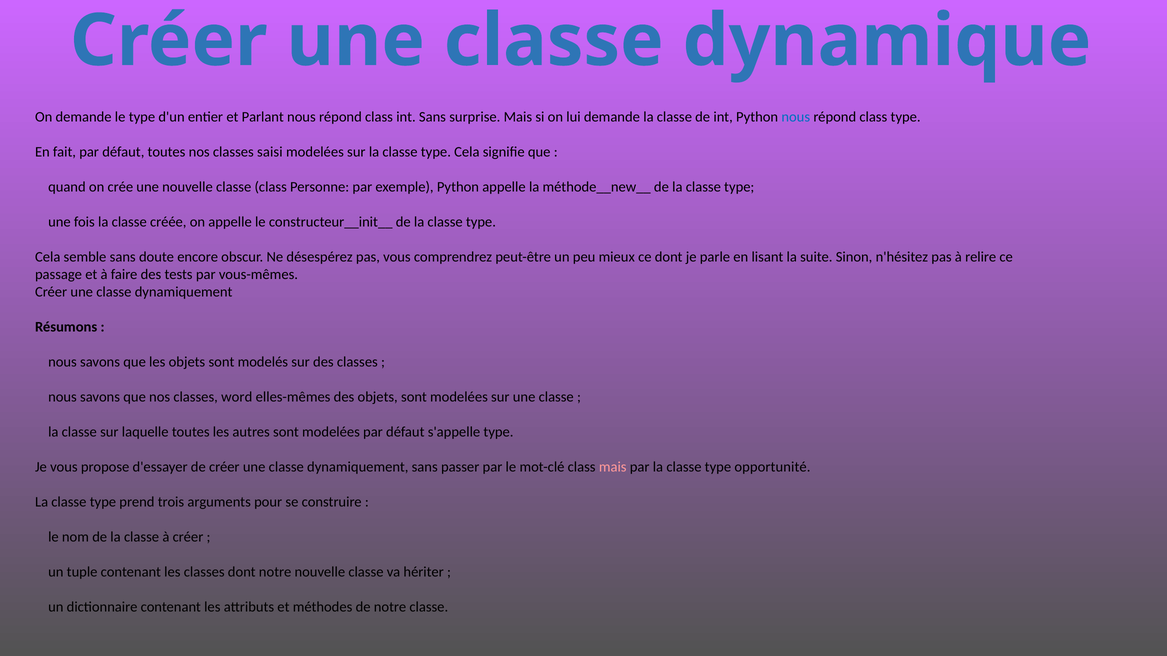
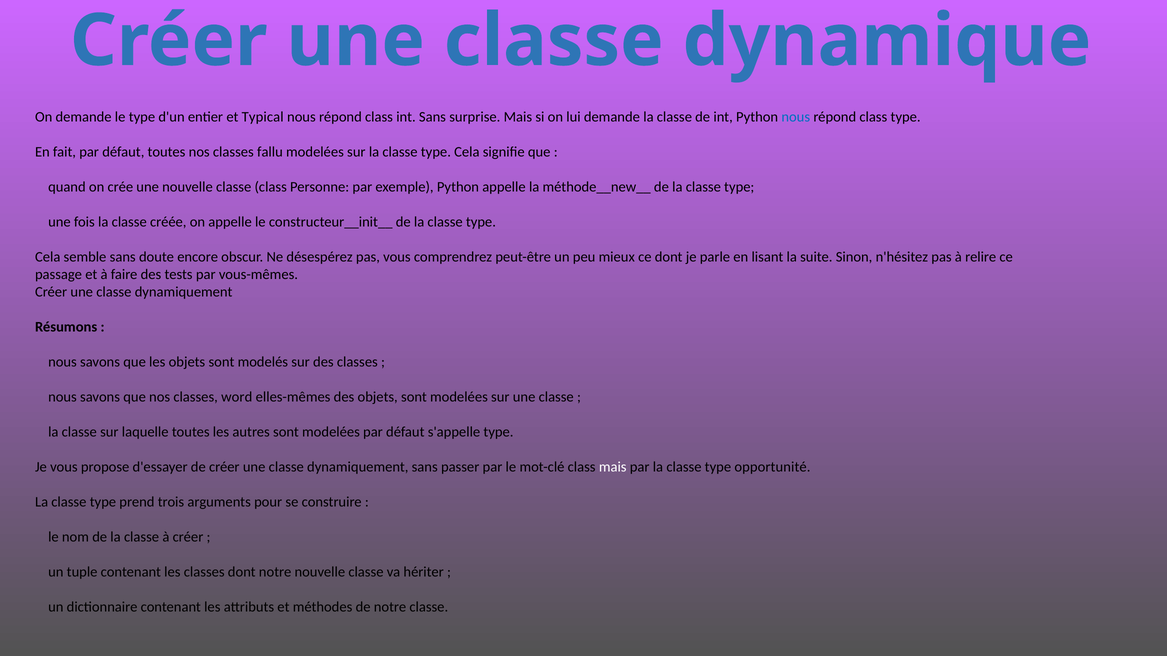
Parlant: Parlant -> Typical (263, 117)
saisi: saisi -> fallu (270, 152)
mais colour: pink -> white (613, 467)
